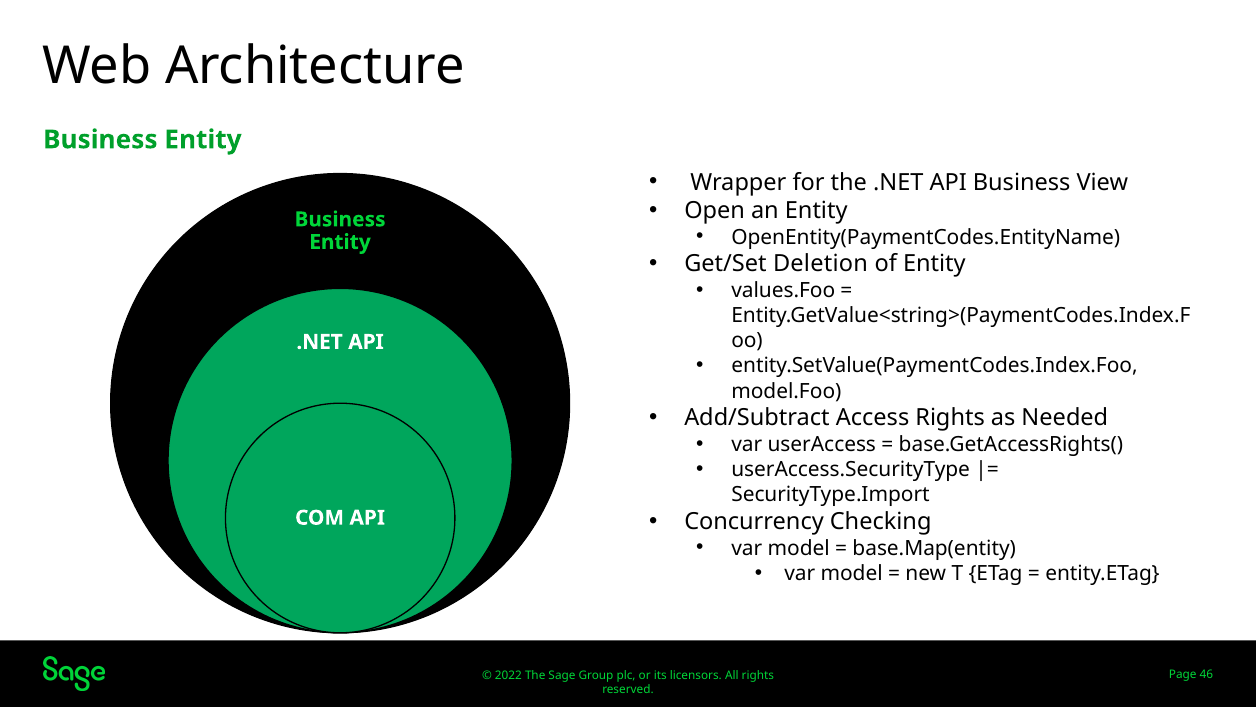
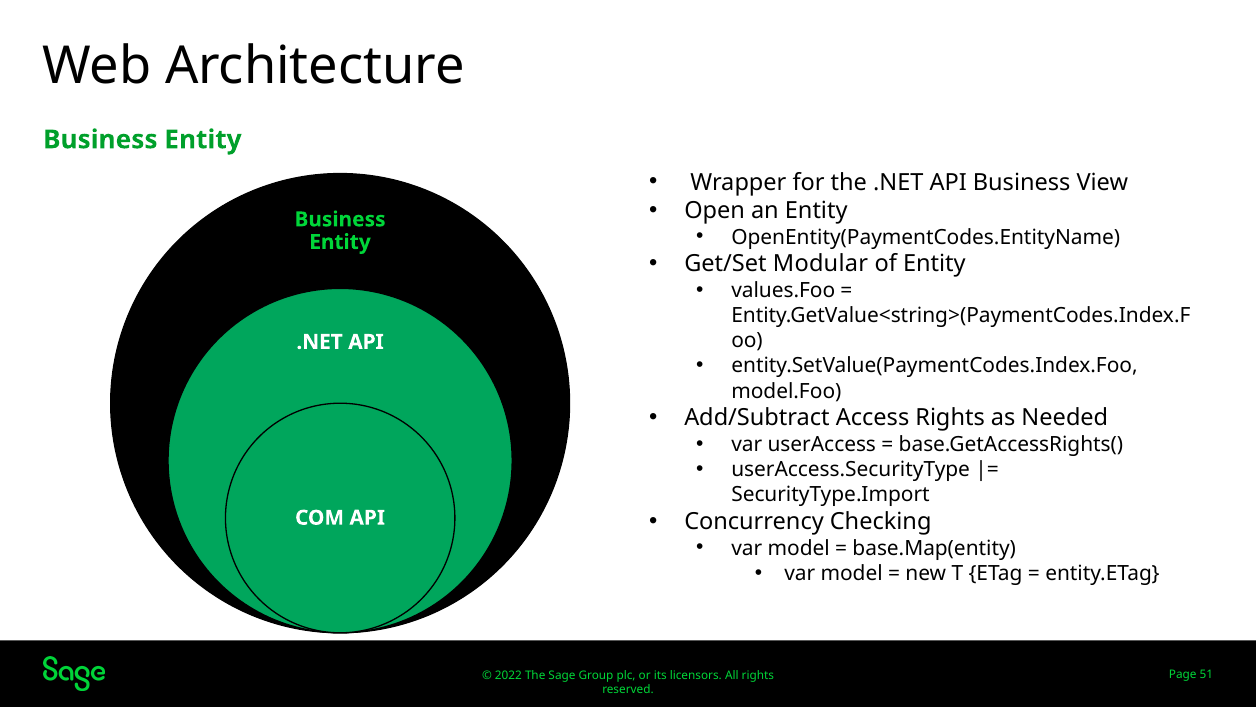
Deletion: Deletion -> Modular (820, 264)
46: 46 -> 51 (1206, 674)
